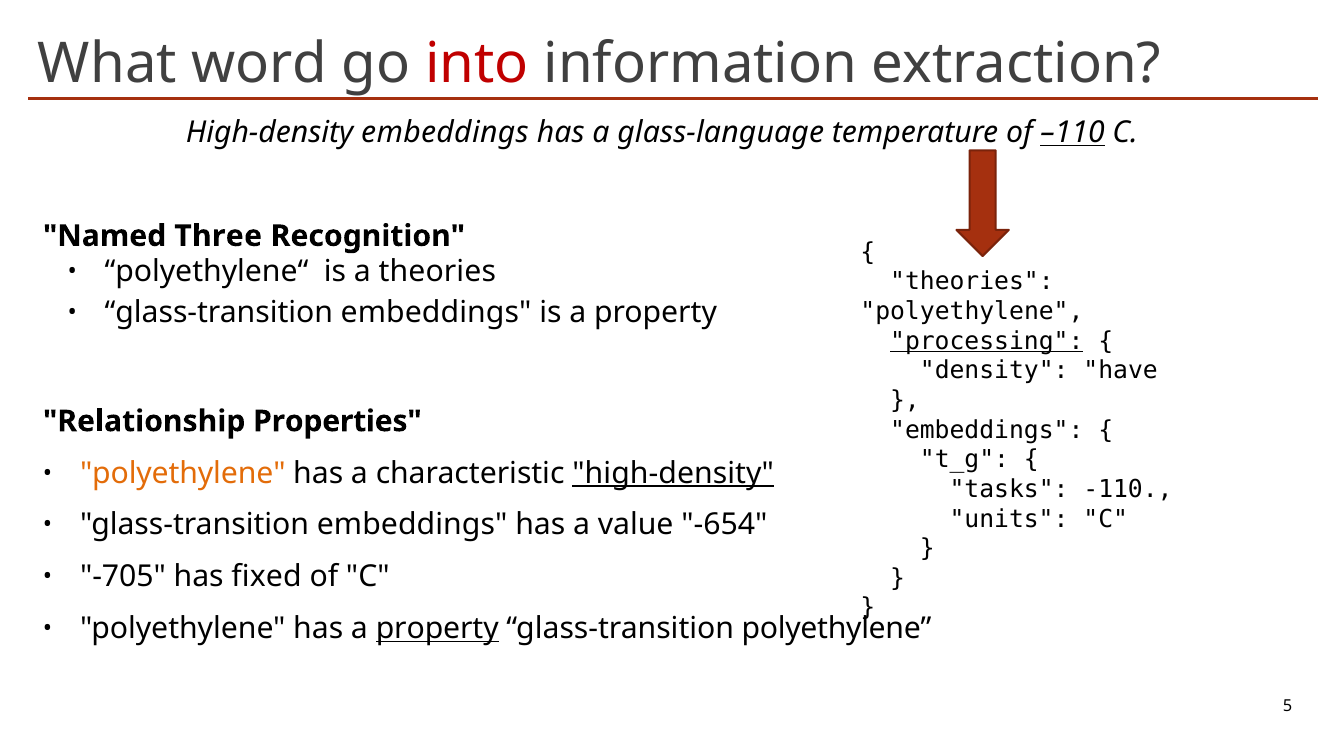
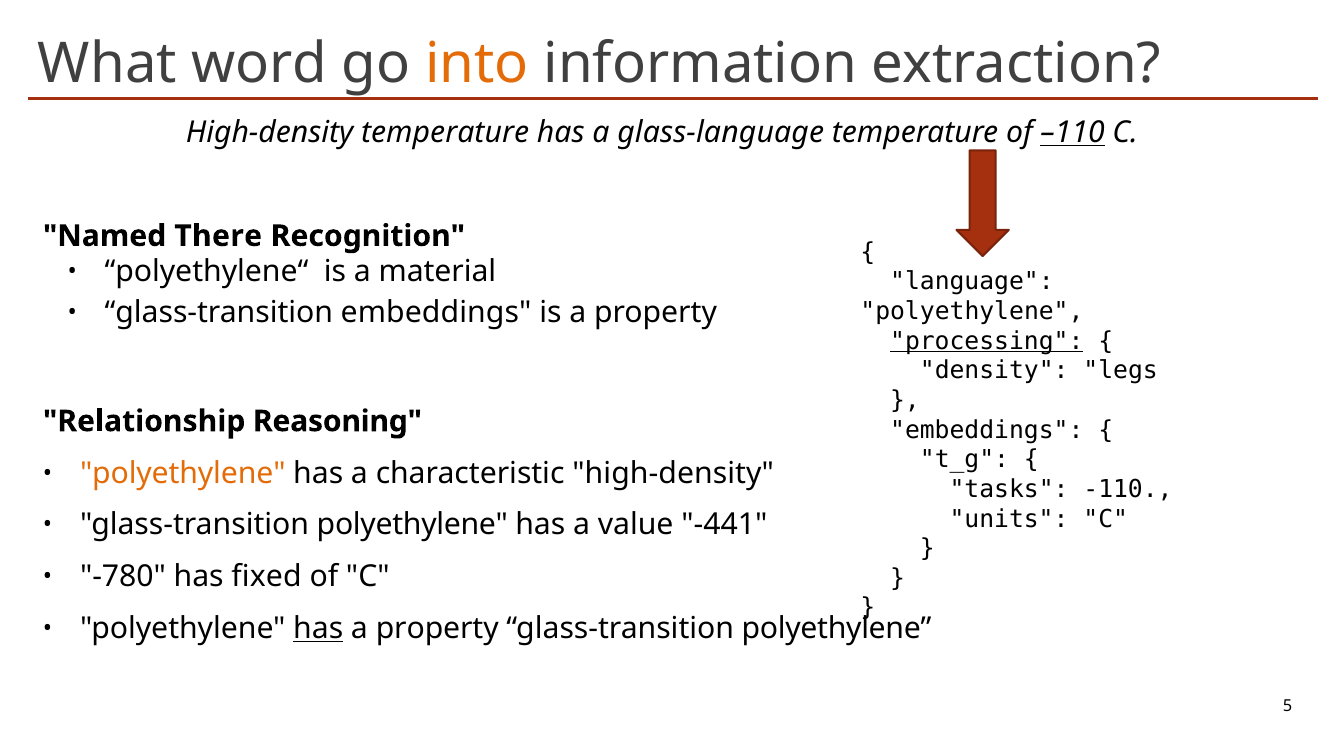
into colour: red -> orange (477, 64)
High-density embeddings: embeddings -> temperature (445, 133)
Three: Three -> There (218, 236)
a theories: theories -> material (437, 272)
theories: theories -> language (972, 282)
have: have -> legs (1121, 371)
Properties: Properties -> Reasoning (337, 422)
high-density underline: present -> none (673, 473)
embeddings: embeddings -> polyethylene (412, 525)
-654: -654 -> -441 (724, 525)
-705: -705 -> -780 (123, 577)
has underline: none -> present (318, 629)
property underline: present -> none (437, 629)
